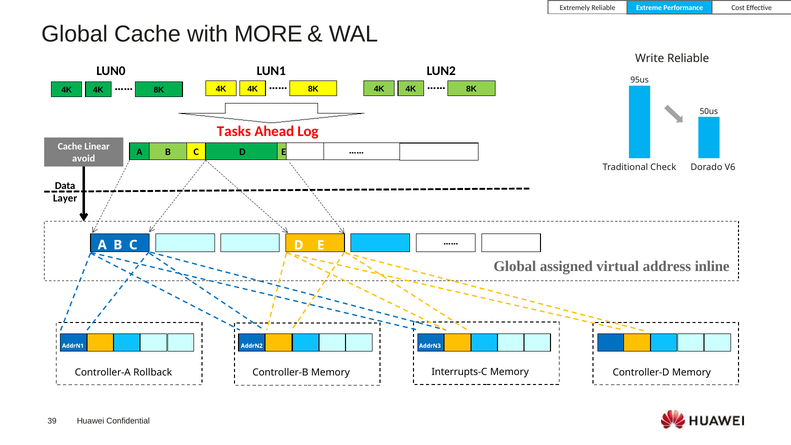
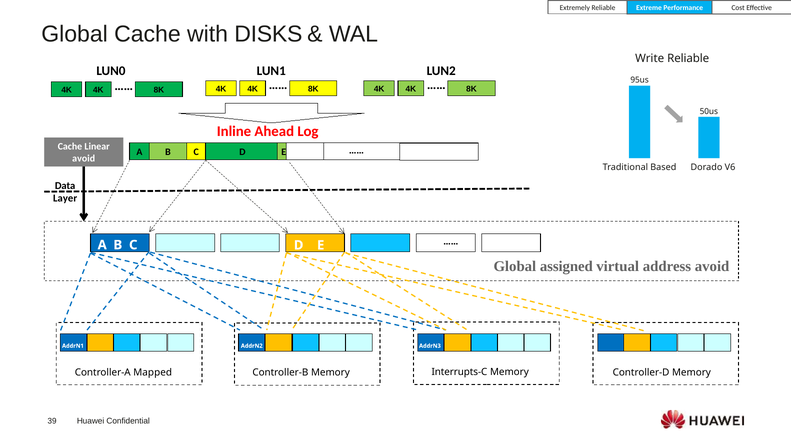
MORE: MORE -> DISKS (268, 34)
Tasks: Tasks -> Inline (234, 131)
Check: Check -> Based (663, 167)
address inline: inline -> avoid (712, 266)
Rollback: Rollback -> Mapped (153, 372)
